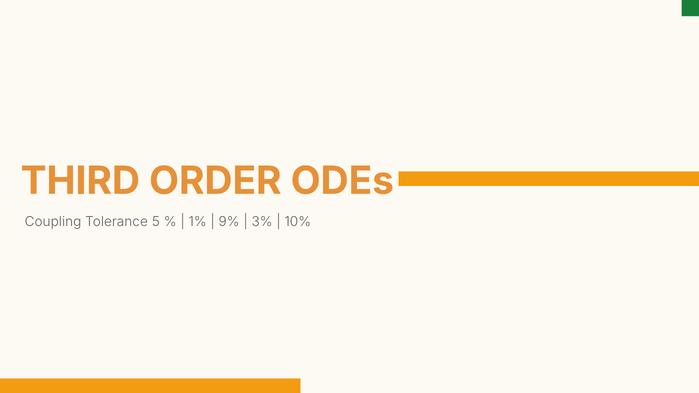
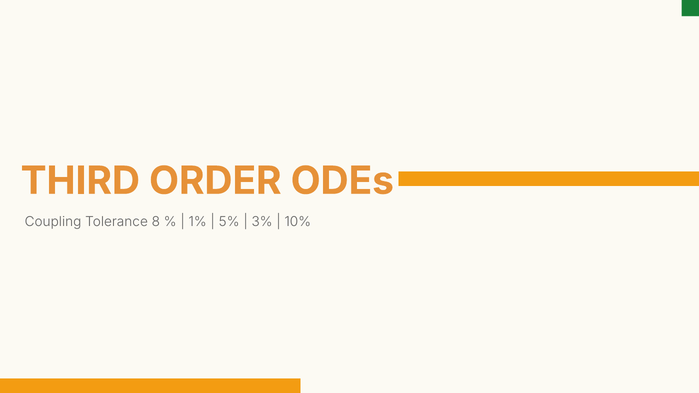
5: 5 -> 8 (156, 222)
9%: 9% -> 5% (229, 222)
